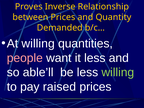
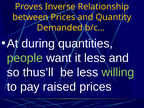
At willing: willing -> during (38, 44)
people colour: pink -> light green (25, 58)
able’ll: able’ll -> thus’ll (38, 72)
